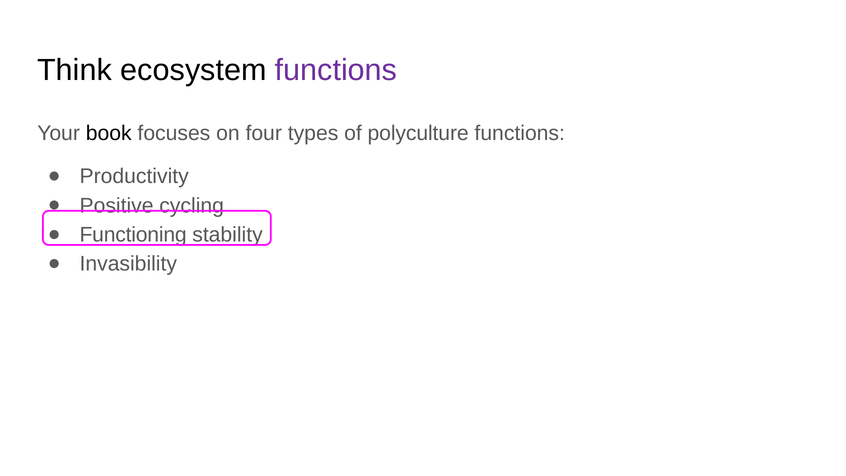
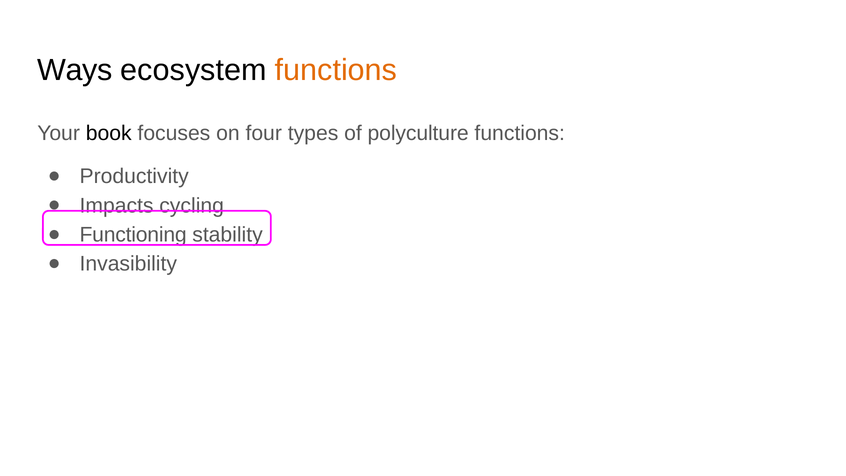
Think: Think -> Ways (75, 70)
functions colour: purple -> orange (336, 70)
Positive: Positive -> Impacts (117, 205)
